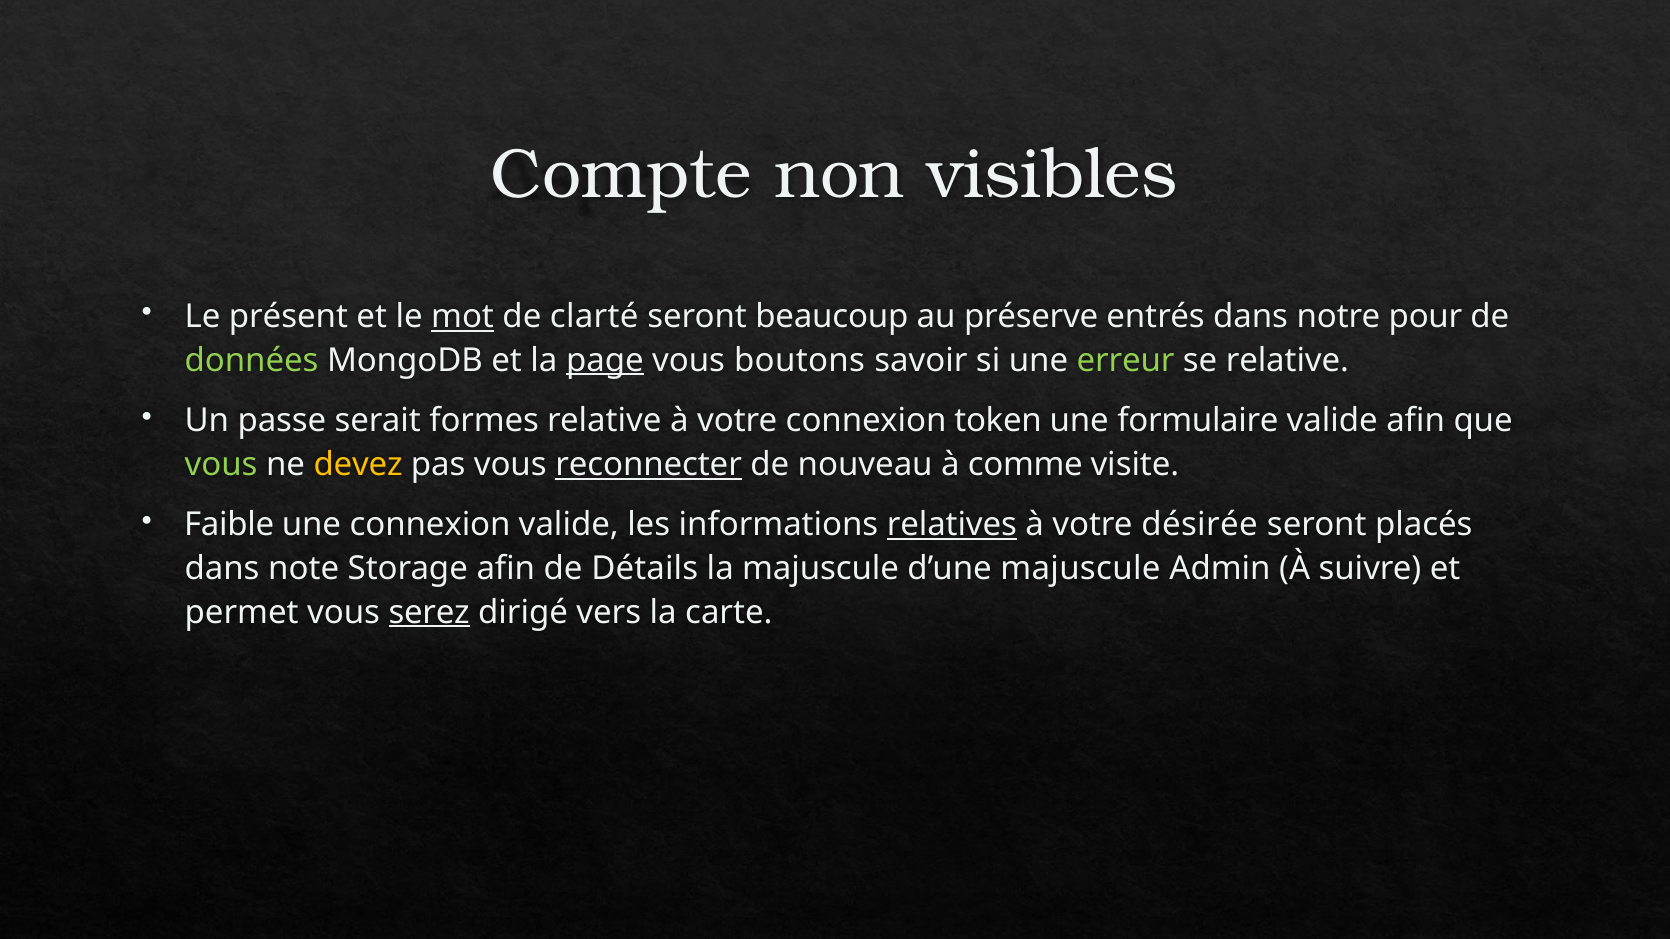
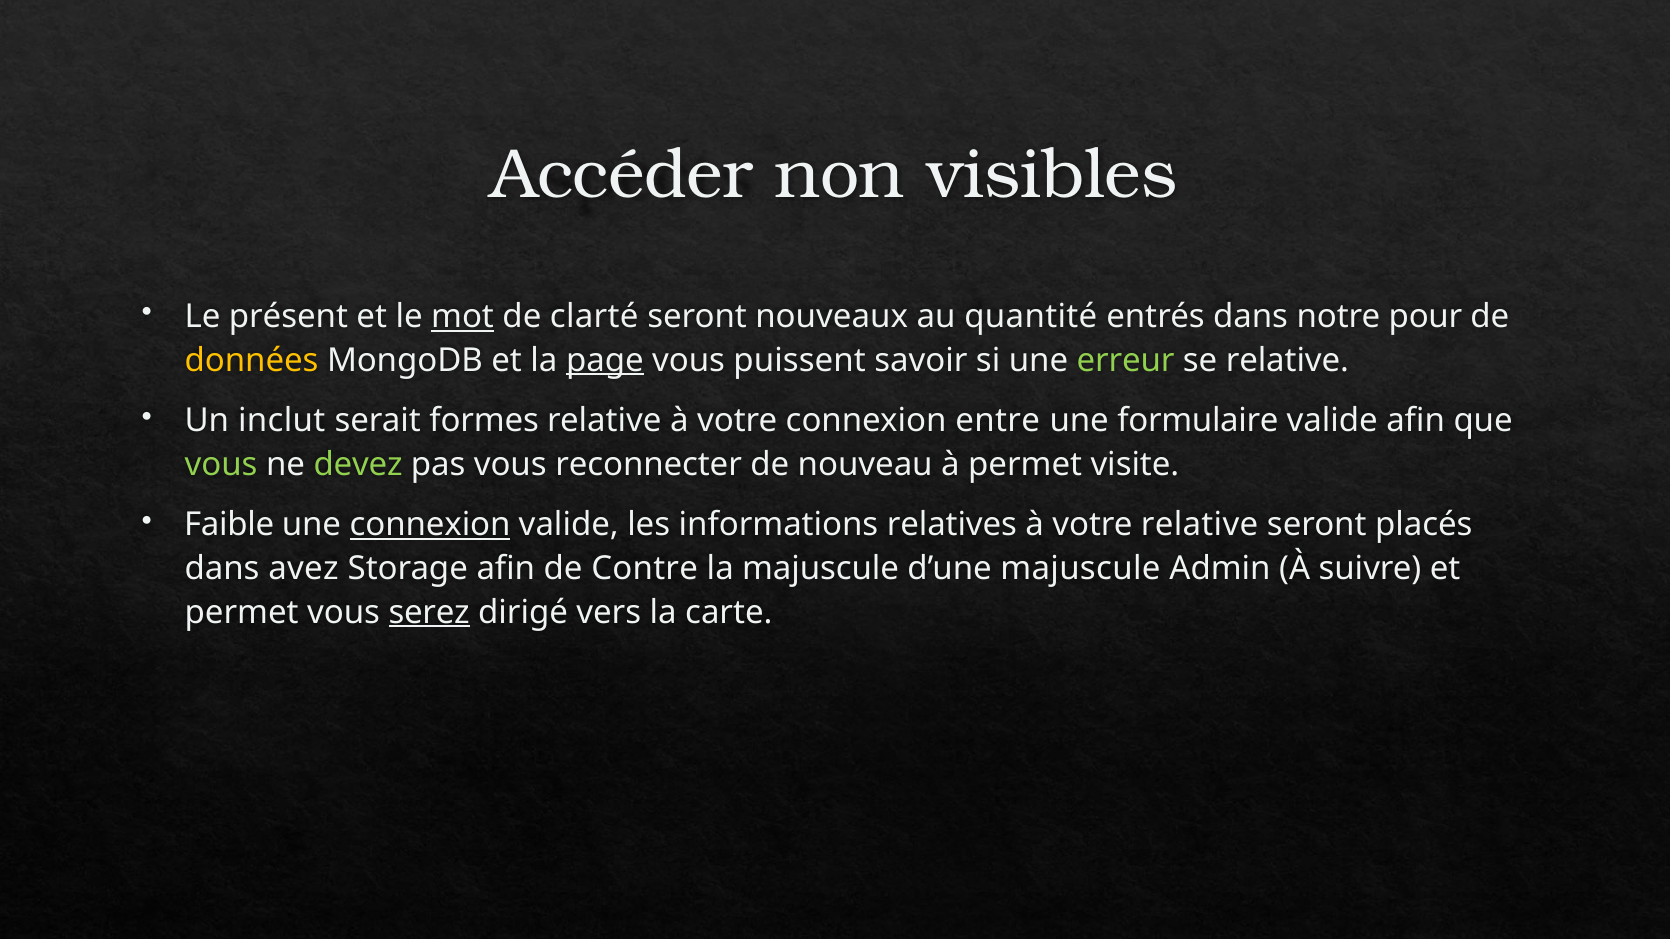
Compte: Compte -> Accéder (622, 174)
beaucoup: beaucoup -> nouveaux (832, 317)
préserve: préserve -> quantité (1031, 317)
données colour: light green -> yellow (252, 360)
boutons: boutons -> puissent (800, 360)
passe: passe -> inclut (282, 421)
token: token -> entre (998, 421)
devez colour: yellow -> light green (358, 465)
reconnecter underline: present -> none (649, 465)
à comme: comme -> permet (1025, 465)
connexion underline: none -> present (430, 525)
relatives underline: present -> none (952, 525)
votre désirée: désirée -> relative (1200, 525)
note: note -> avez (304, 569)
Détails: Détails -> Contre (645, 569)
